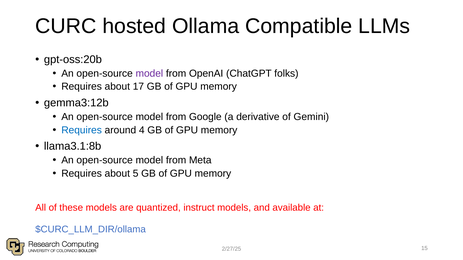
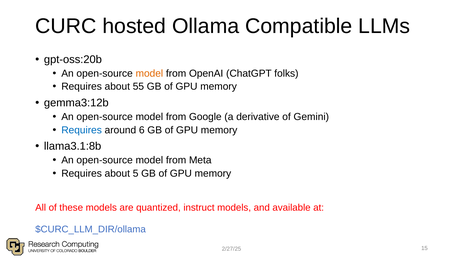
model colour: purple -> orange (149, 73)
17: 17 -> 55 (138, 87)
4: 4 -> 6 (142, 130)
